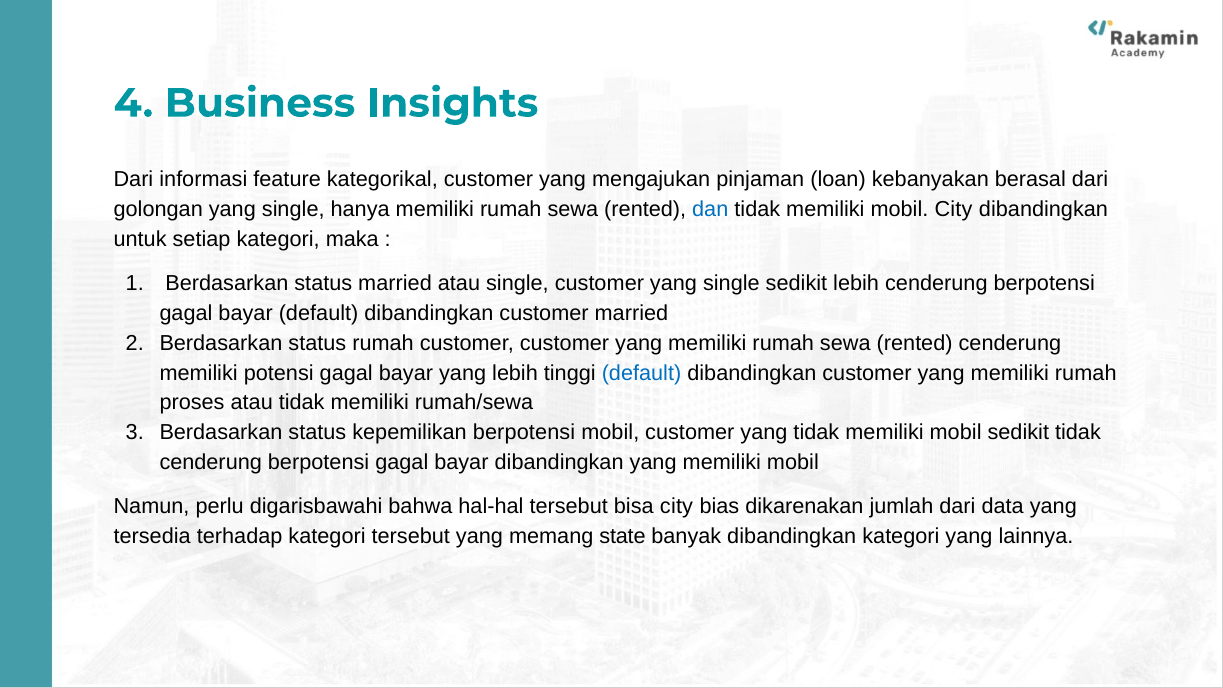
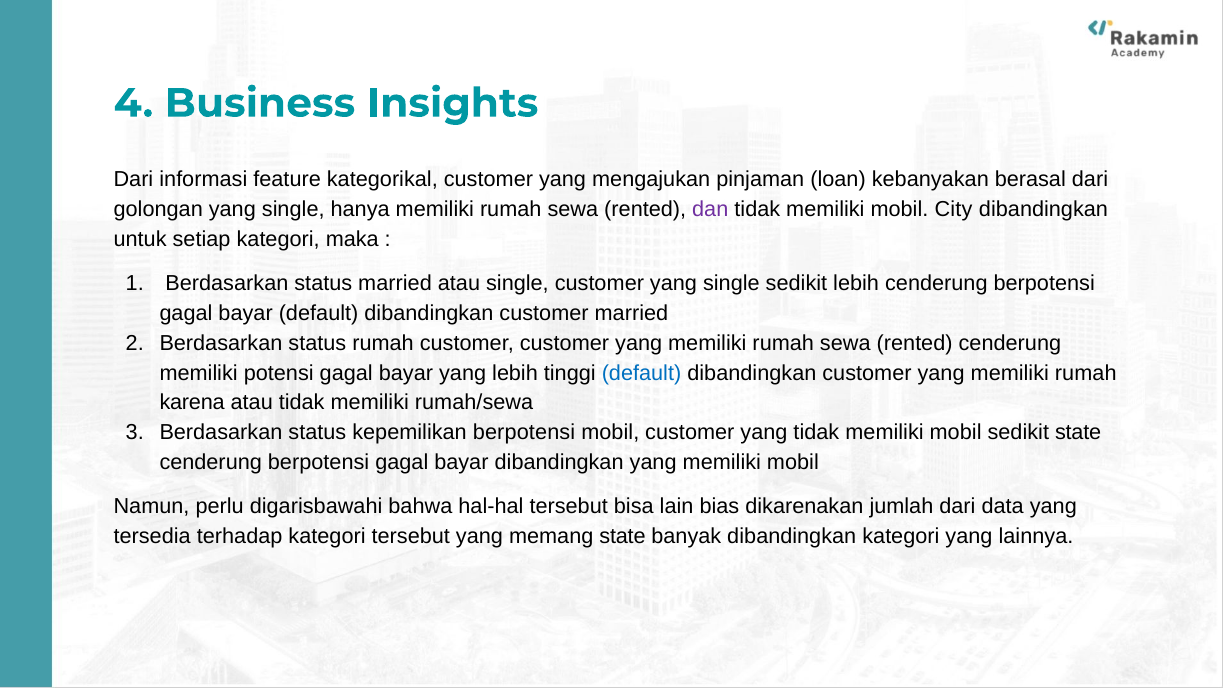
dan colour: blue -> purple (710, 210)
proses: proses -> karena (192, 403)
sedikit tidak: tidak -> state (1078, 433)
bisa city: city -> lain (677, 506)
